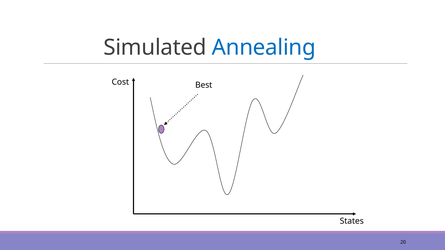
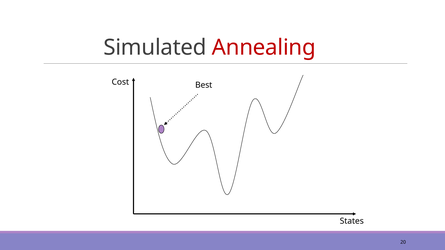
Annealing colour: blue -> red (264, 48)
